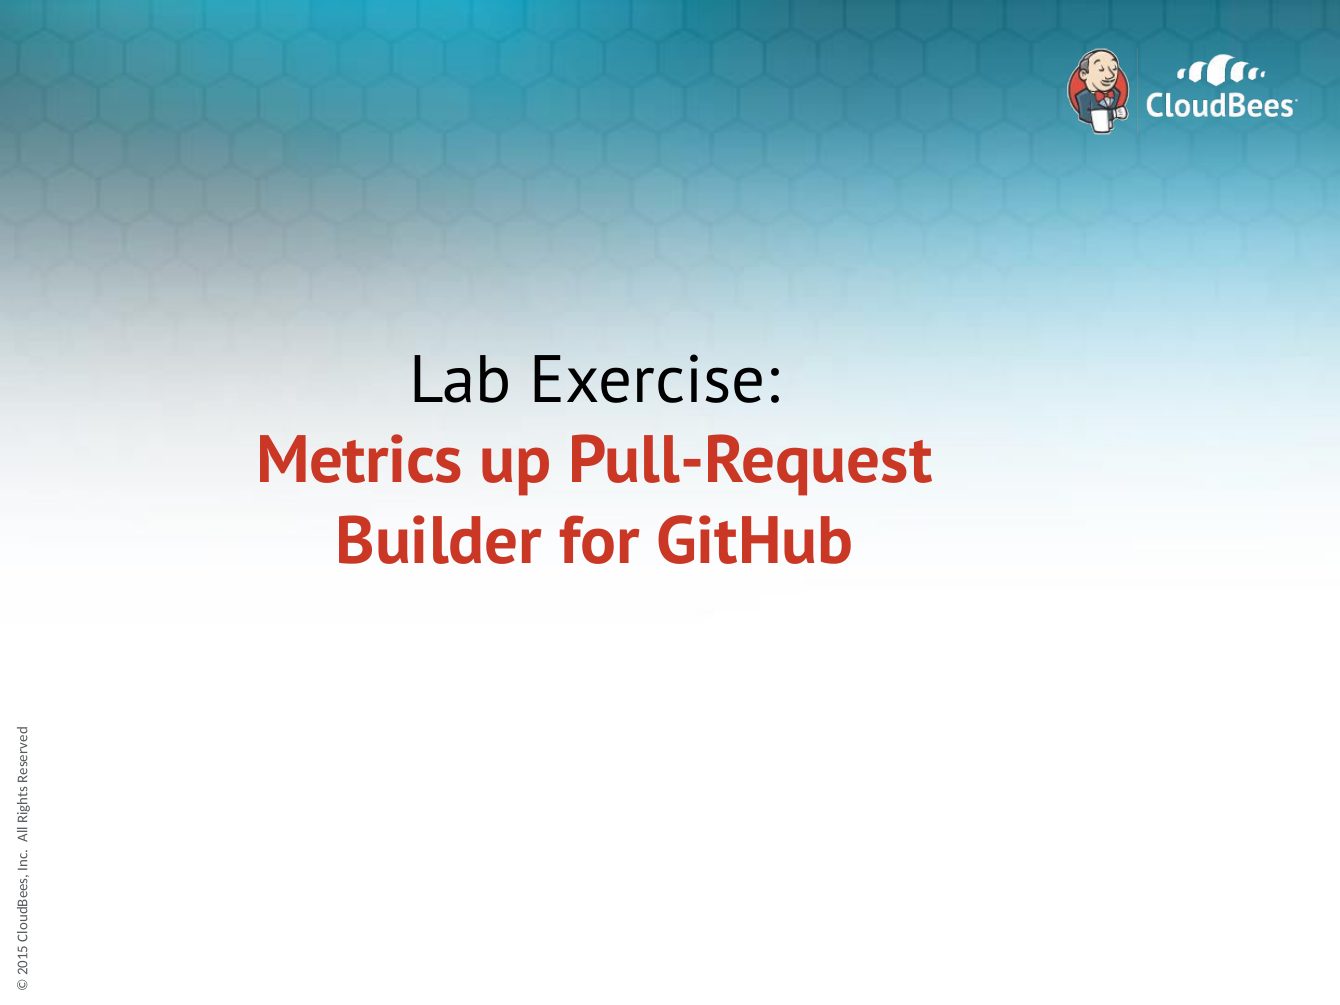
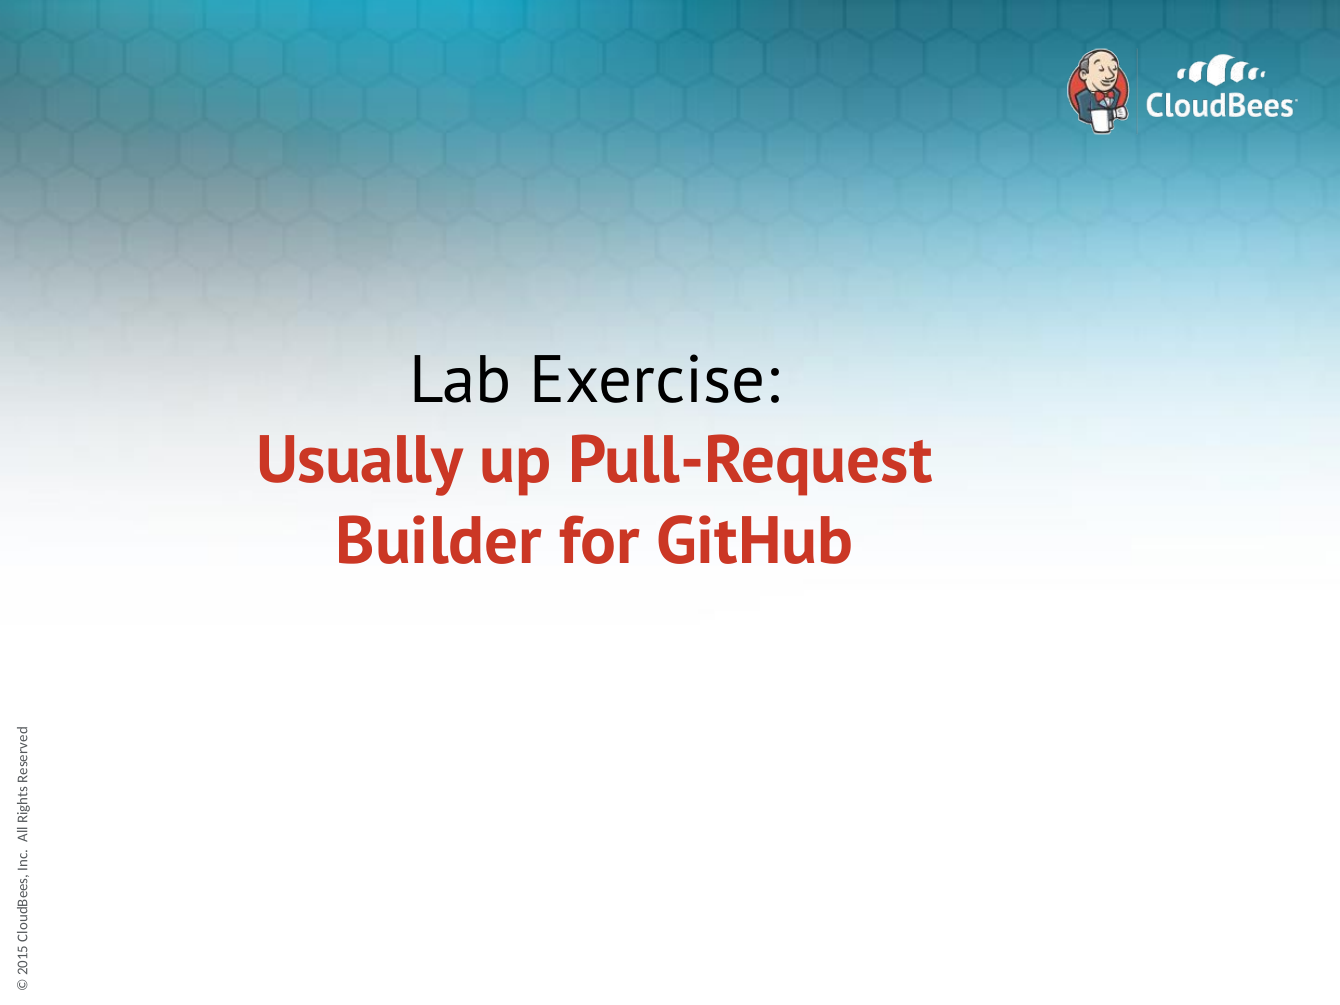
Metrics: Metrics -> Usually (360, 461)
